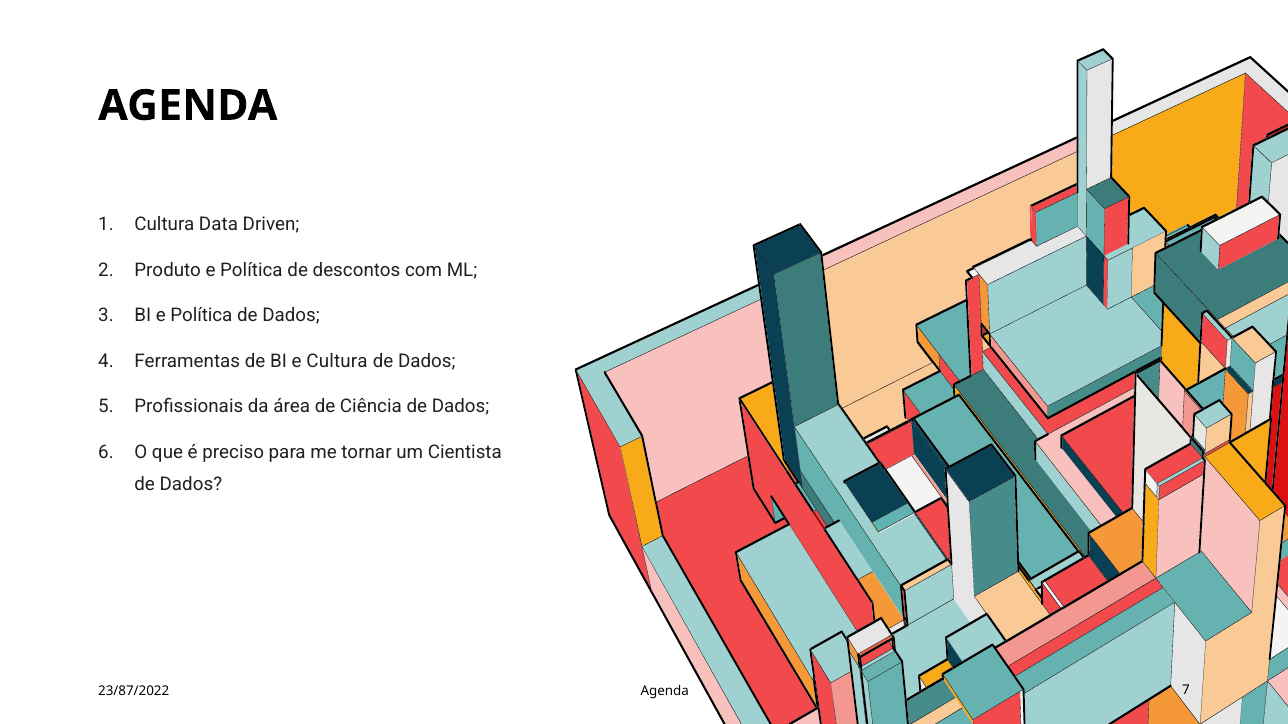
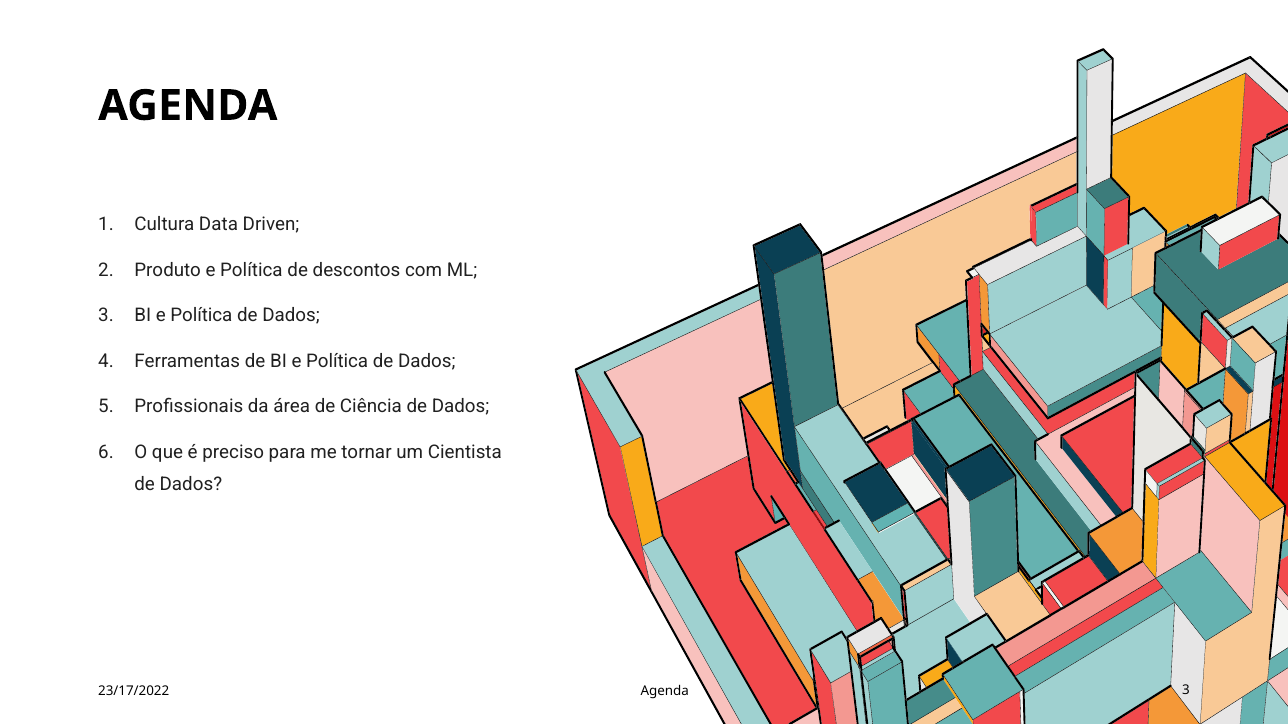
de BI e Cultura: Cultura -> Política (337, 361)
23/87/2022: 23/87/2022 -> 23/17/2022 (134, 692)
Agenda 7: 7 -> 3 (1186, 691)
